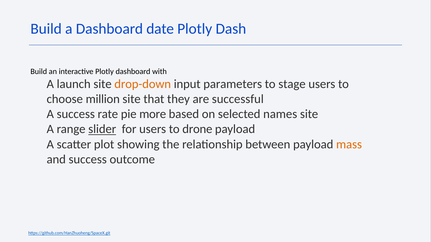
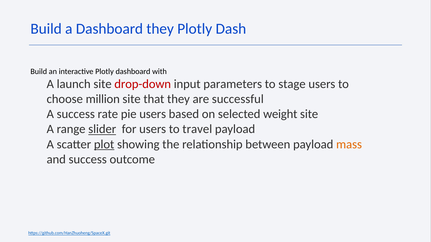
Dashboard date: date -> they (160, 29)
drop-down colour: orange -> red (143, 84)
pie more: more -> users (153, 114)
names: names -> weight (280, 114)
drone: drone -> travel (197, 129)
plot underline: none -> present (104, 144)
